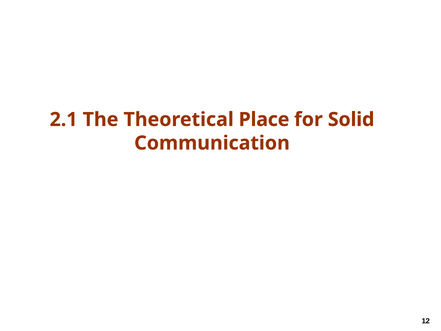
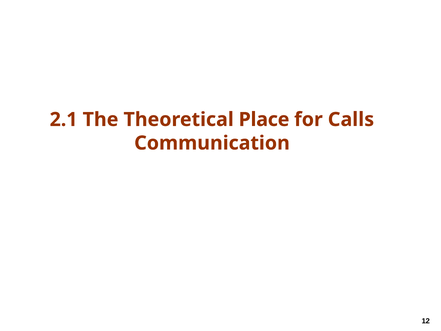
Solid: Solid -> Calls (351, 119)
